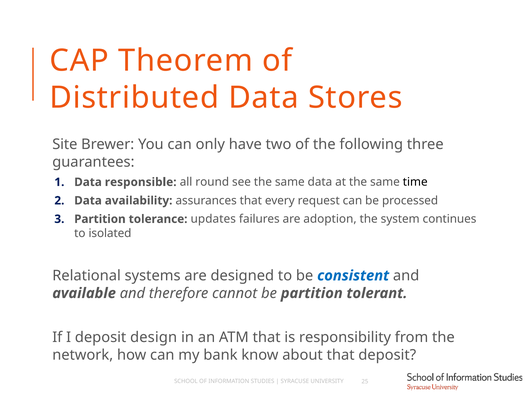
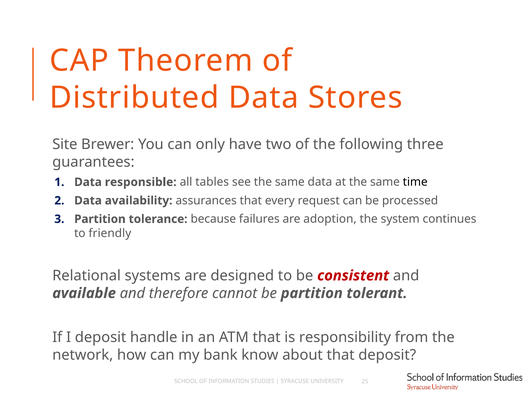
round: round -> tables (212, 182)
updates: updates -> because (213, 219)
isolated: isolated -> friendly (110, 233)
consistent colour: blue -> red (353, 276)
design: design -> handle (154, 337)
